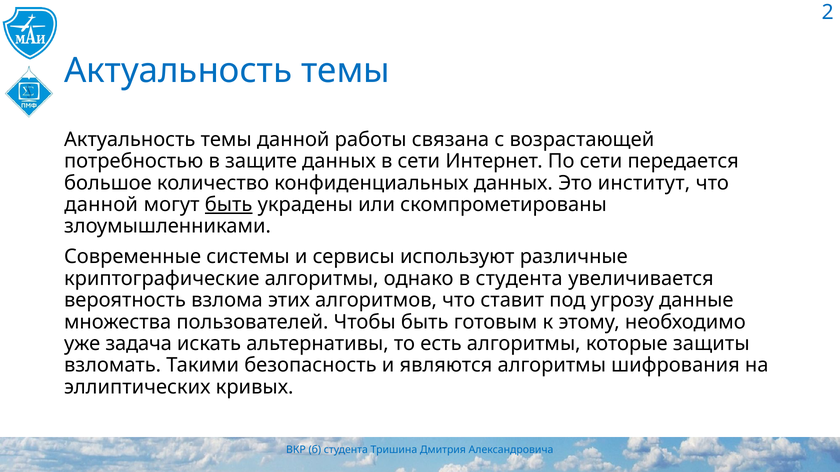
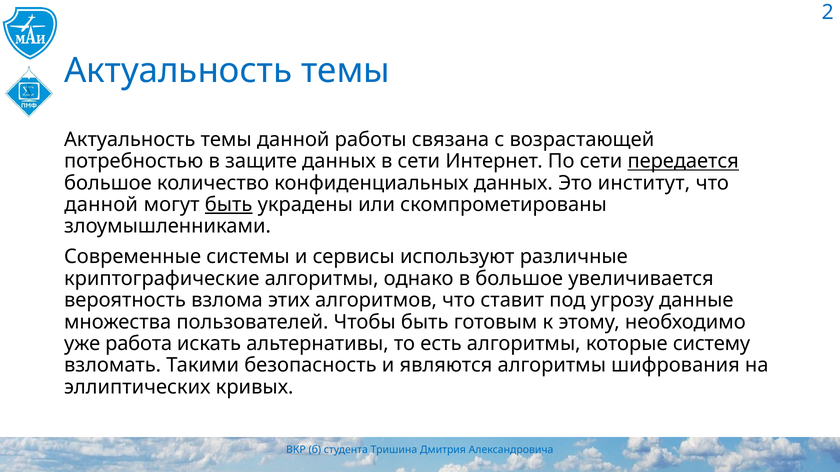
передается underline: none -> present (683, 161)
в студента: студента -> большое (519, 279)
задача: задача -> работа (139, 344)
защиты: защиты -> систему (711, 344)
